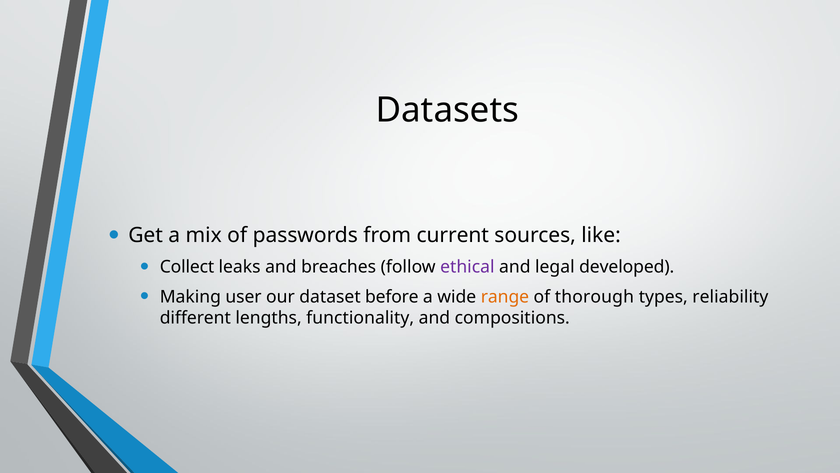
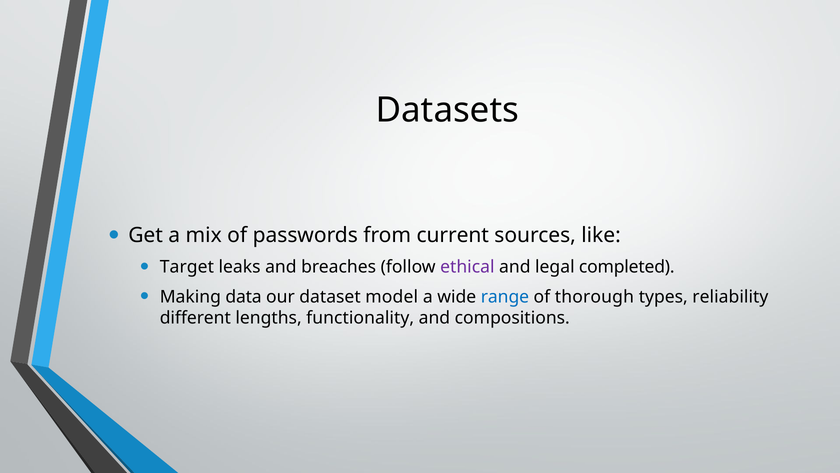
Collect: Collect -> Target (187, 267)
developed: developed -> completed (627, 267)
user: user -> data (244, 297)
before: before -> model (392, 297)
range colour: orange -> blue (505, 297)
